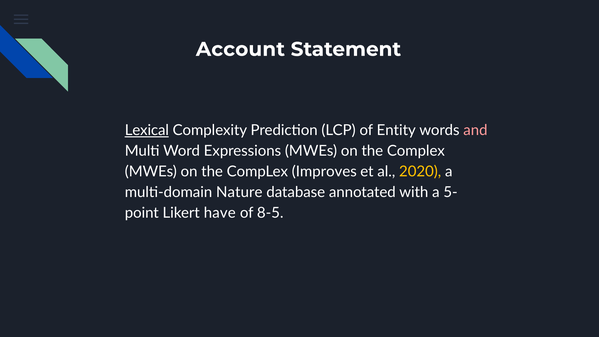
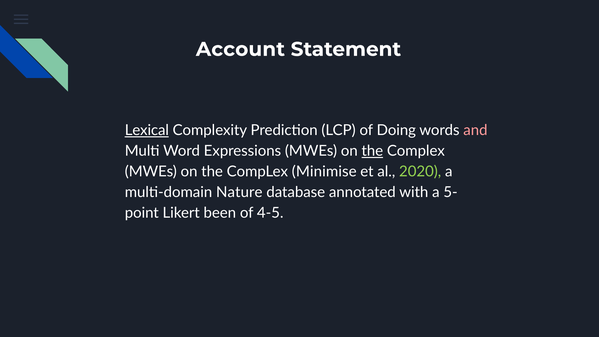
Entity: Entity -> Doing (396, 130)
the underline: none -> present (372, 151)
Improves: Improves -> Minimise (324, 172)
2020 colour: yellow -> light green (420, 172)
have: have -> been (220, 213)
8-5: 8-5 -> 4-5 (270, 213)
